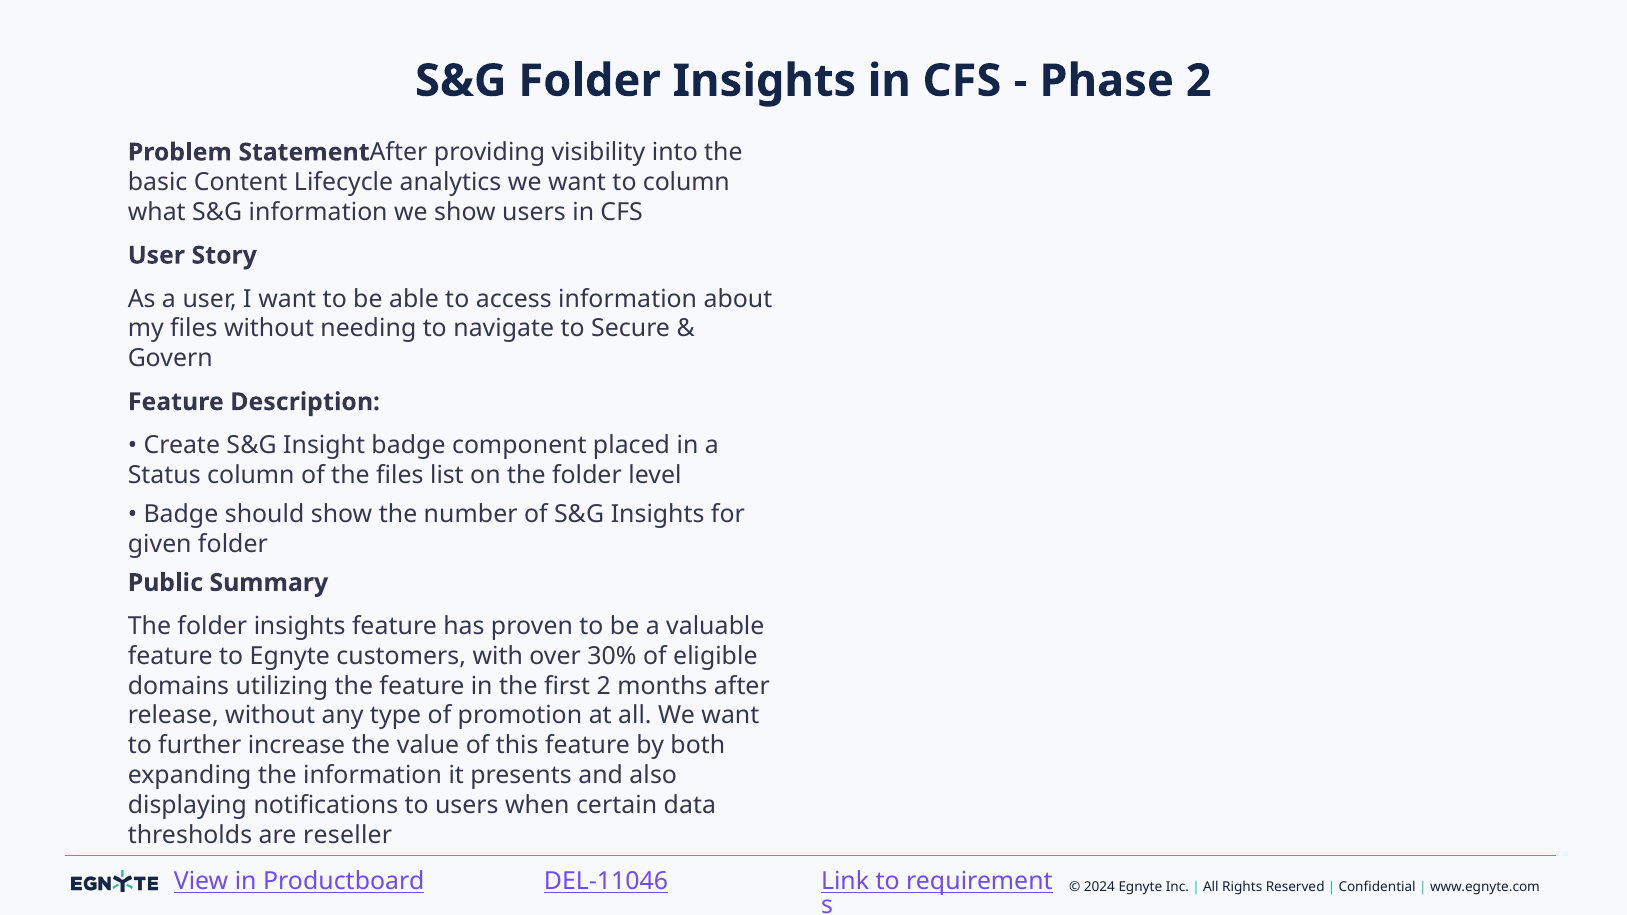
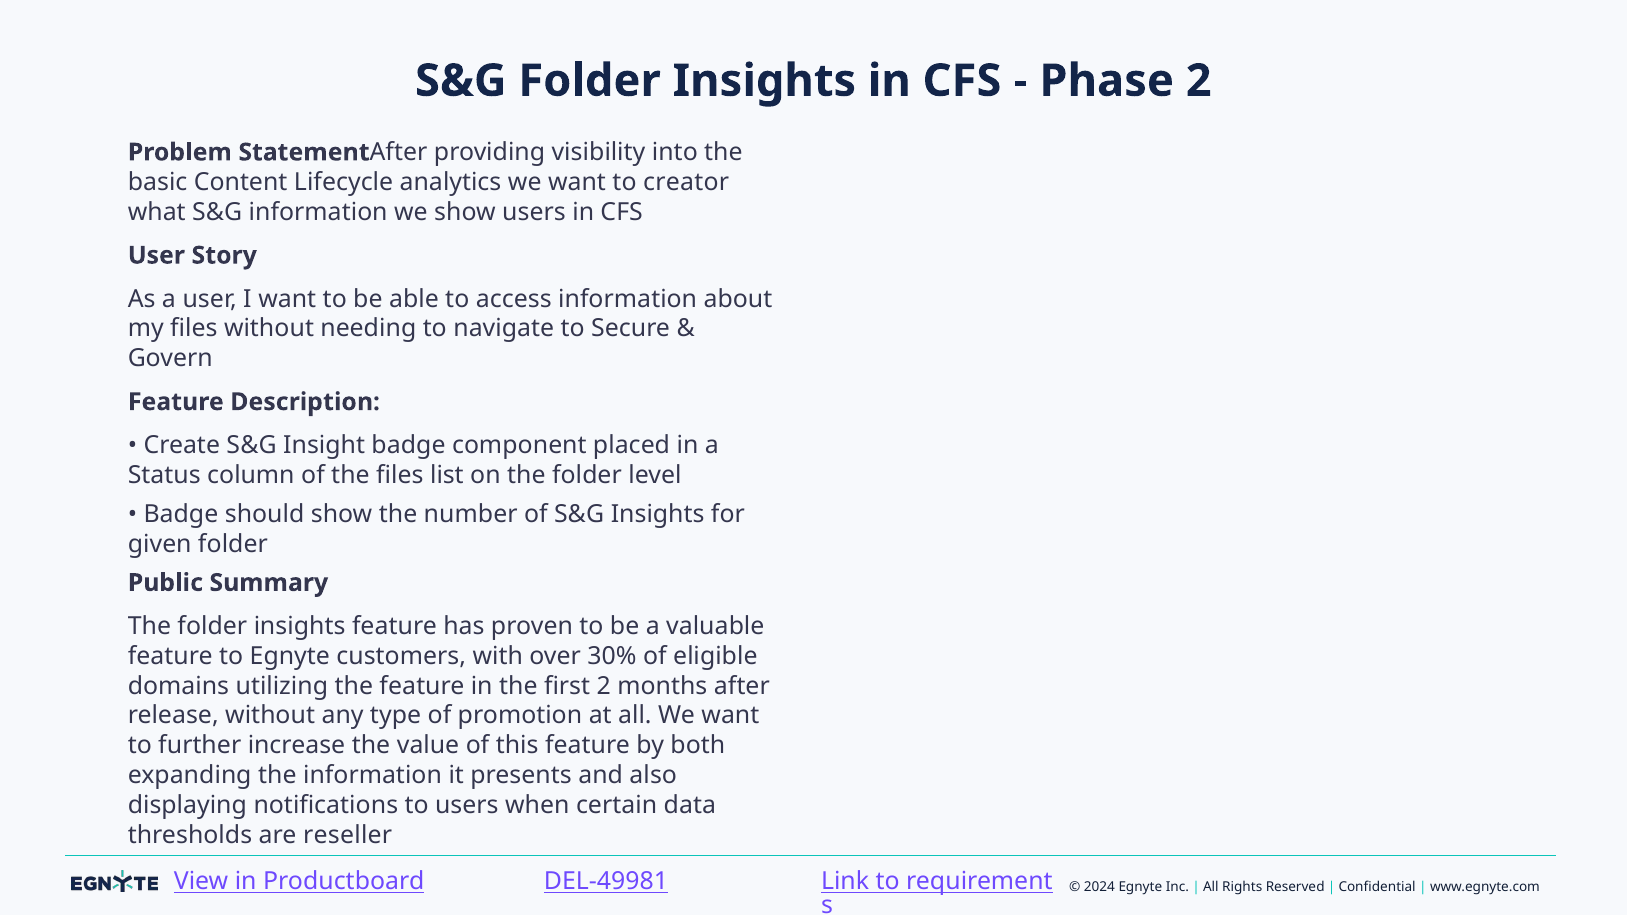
to column: column -> creator (686, 182)
DEL-11046: DEL-11046 -> DEL-49981 (606, 882)
